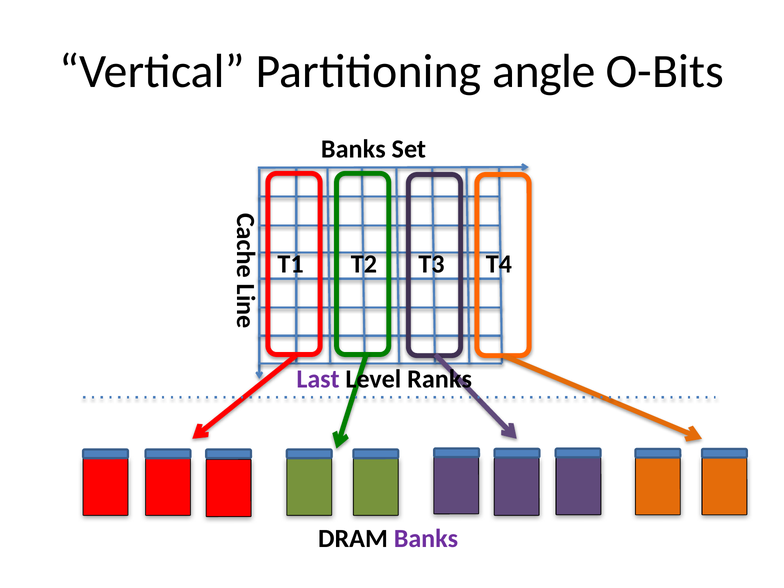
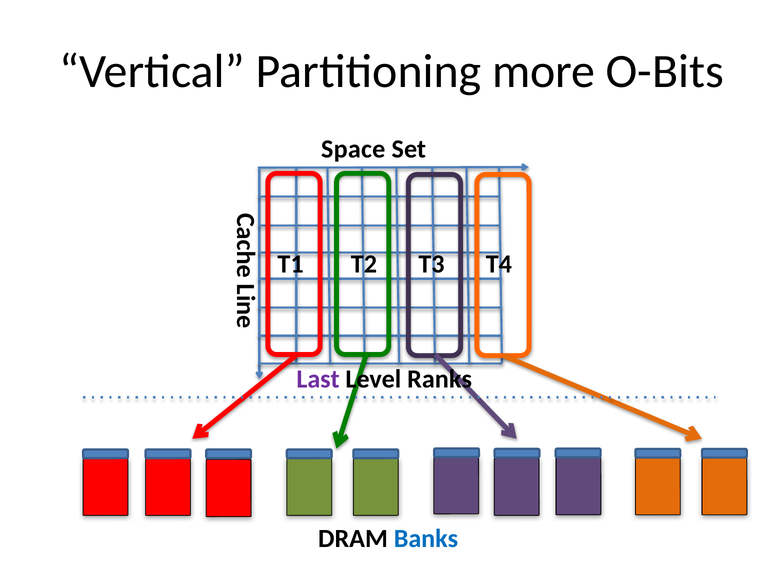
angle: angle -> more (544, 72)
Banks: Banks -> Space (353, 149)
Banks colour: purple -> blue (426, 539)
